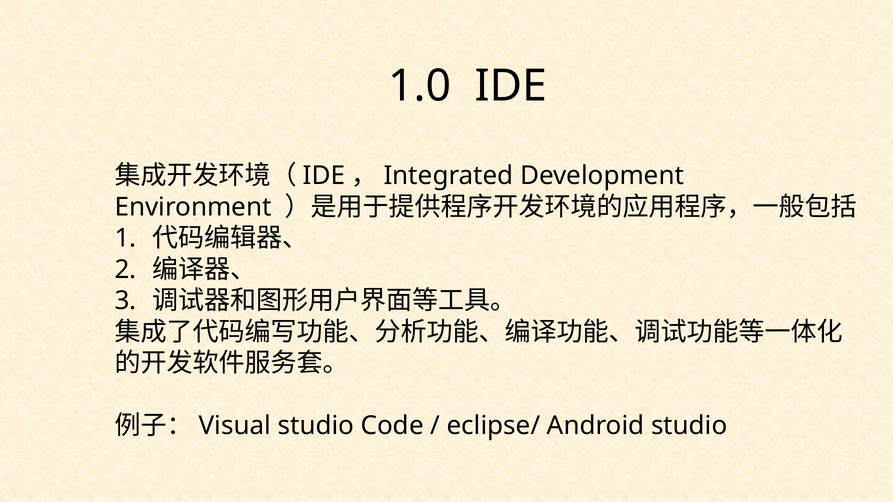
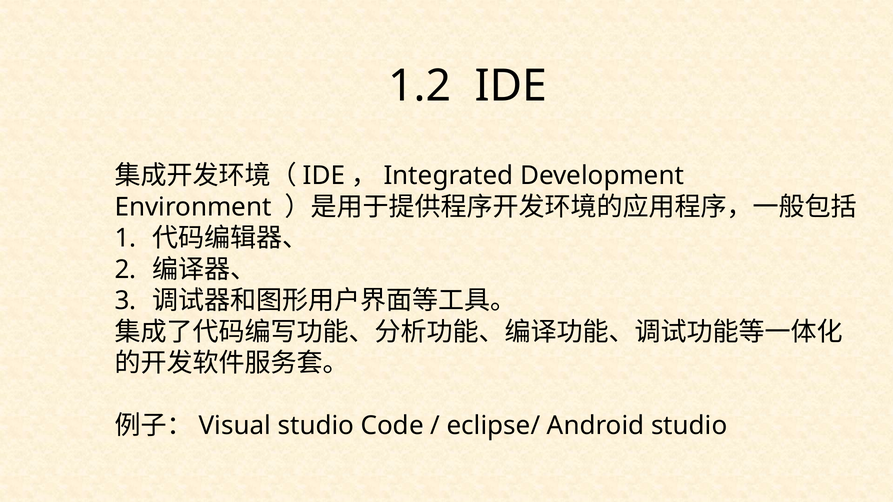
1.0: 1.0 -> 1.2 (420, 86)
